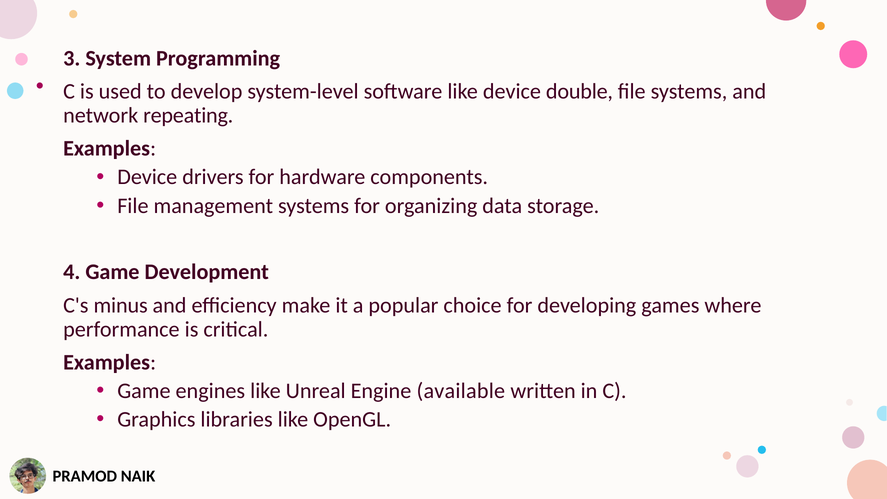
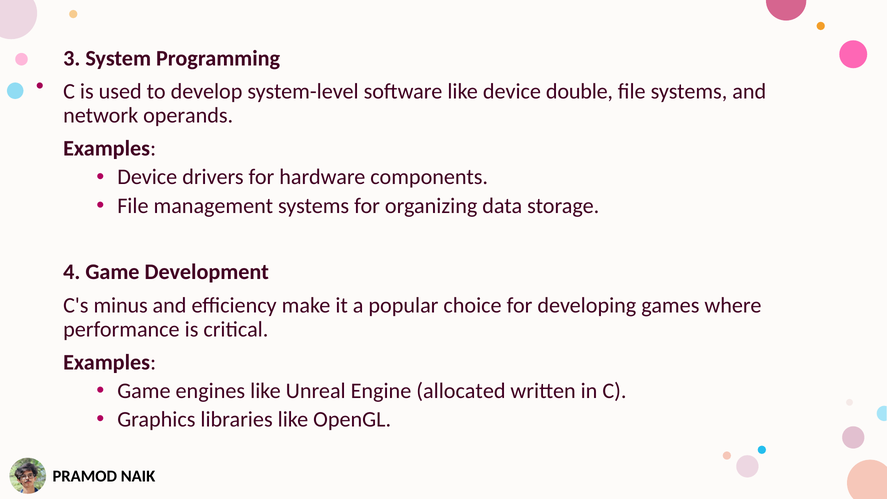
repeating: repeating -> operands (188, 115)
available: available -> allocated (461, 391)
